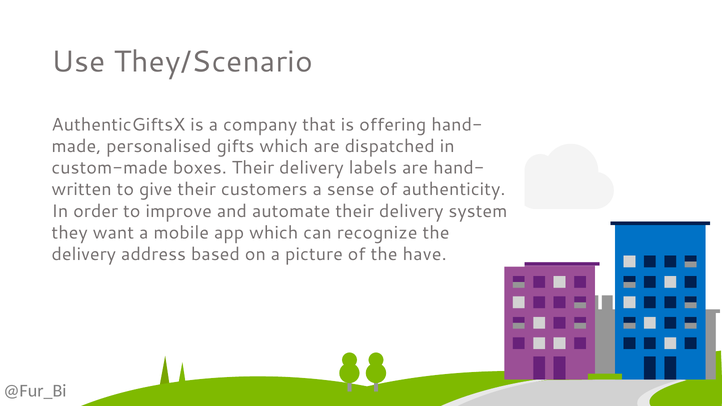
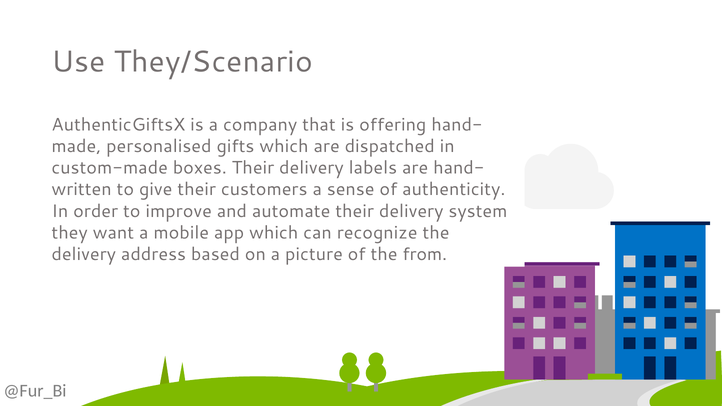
have: have -> from (425, 255)
